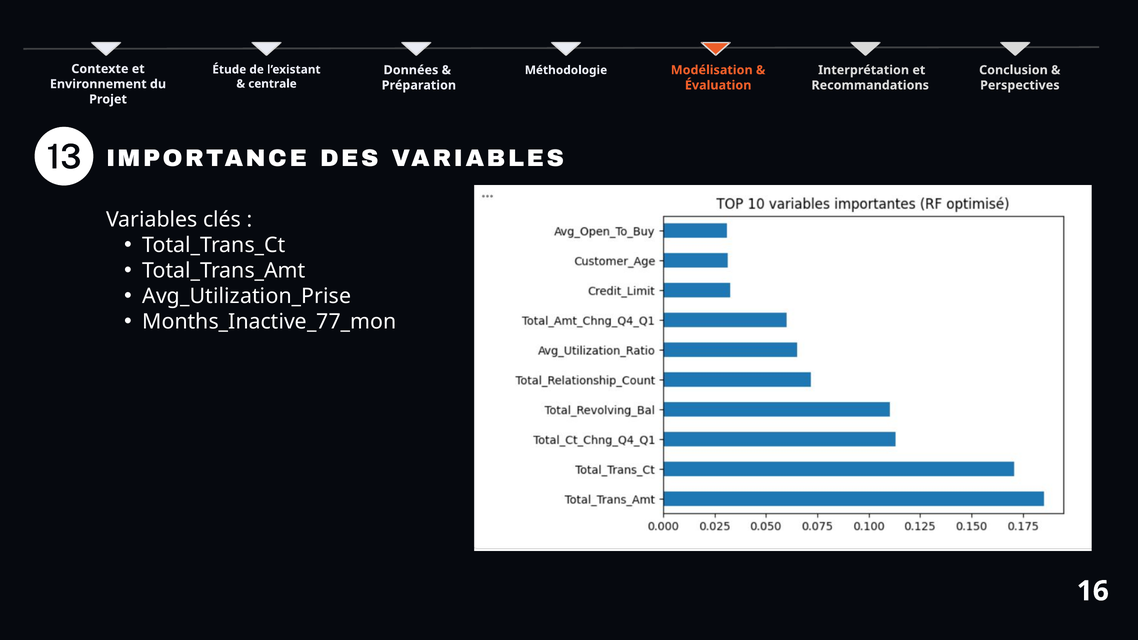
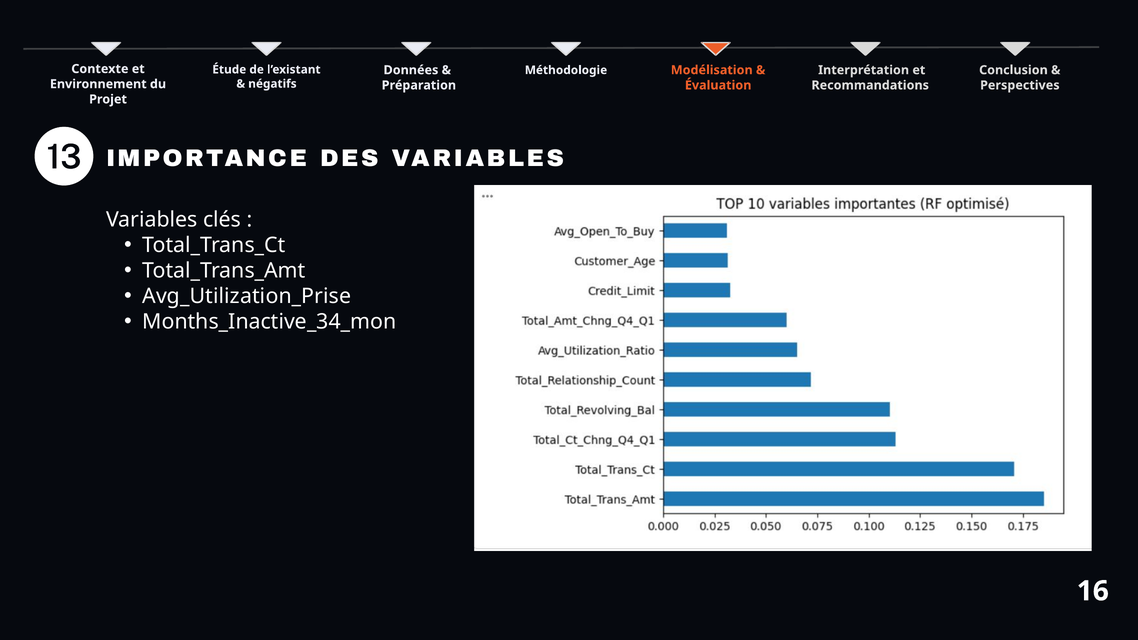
centrale: centrale -> négatifs (272, 84)
Months_Inactive_77_mon: Months_Inactive_77_mon -> Months_Inactive_34_mon (269, 322)
